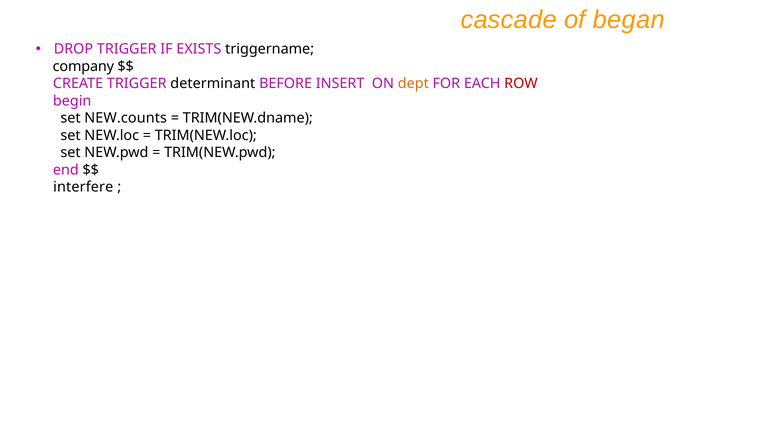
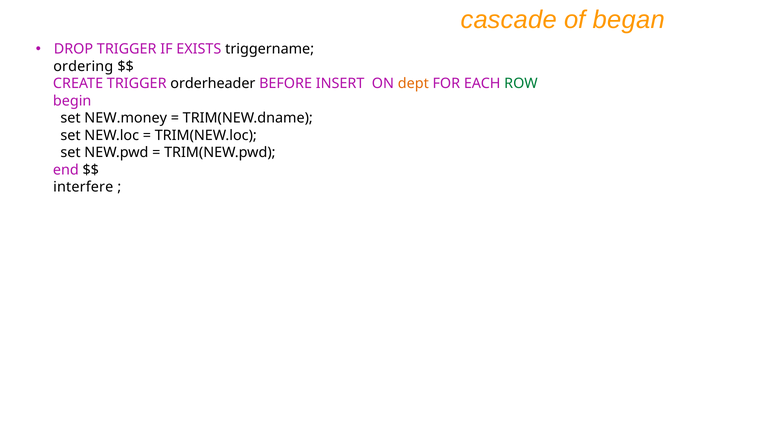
company: company -> ordering (83, 66)
determinant: determinant -> orderheader (213, 84)
ROW colour: red -> green (521, 84)
NEW.counts: NEW.counts -> NEW.money (126, 118)
